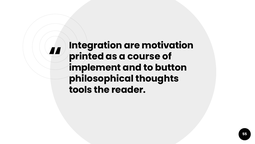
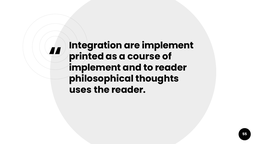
are motivation: motivation -> implement (168, 45)
to button: button -> reader (171, 67)
tools: tools -> uses (80, 89)
